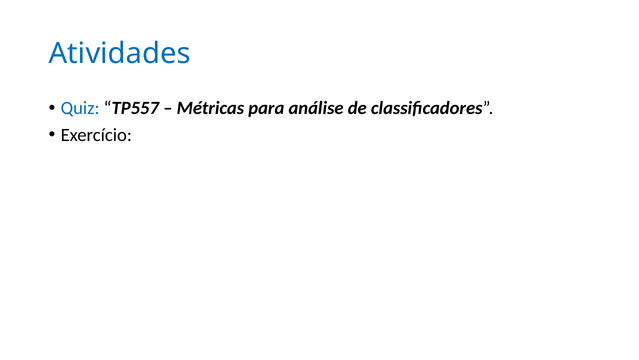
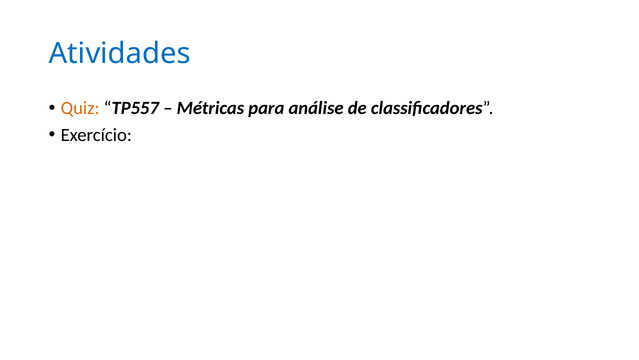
Quiz colour: blue -> orange (80, 108)
